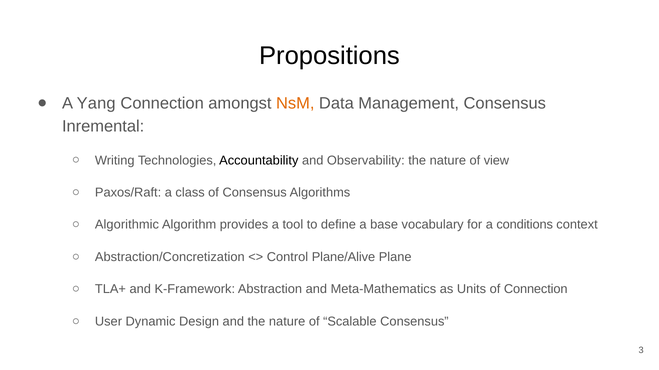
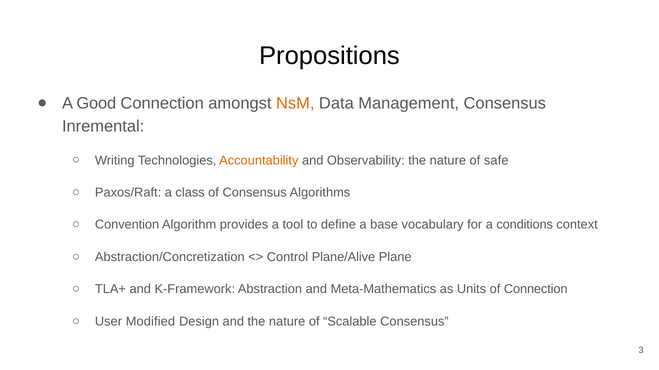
Yang: Yang -> Good (96, 104)
Accountability colour: black -> orange (259, 161)
view: view -> safe (496, 161)
Algorithmic: Algorithmic -> Convention (127, 225)
Dynamic: Dynamic -> Modified (150, 322)
